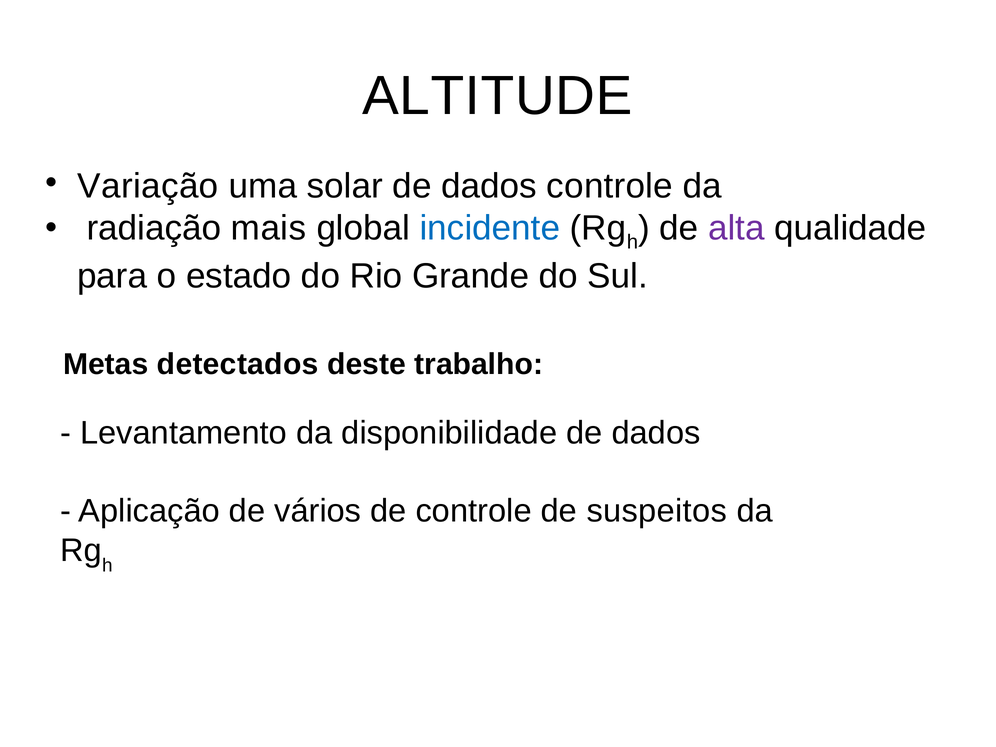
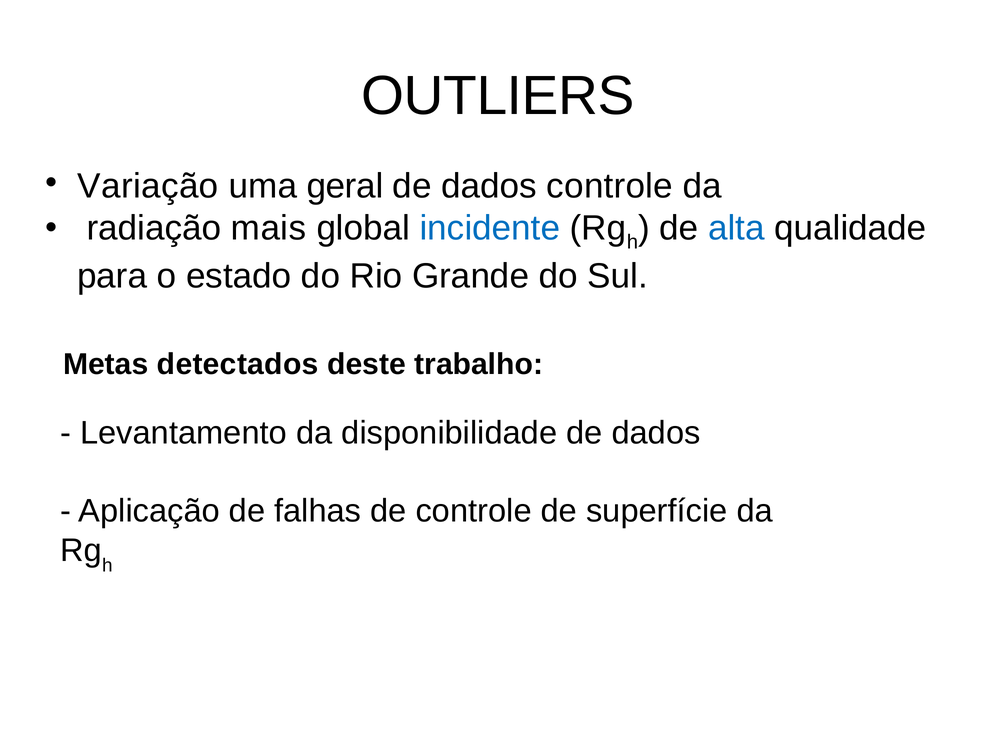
ALTITUDE: ALTITUDE -> OUTLIERS (498, 96)
solar: solar -> geral (345, 186)
alta colour: purple -> blue (736, 228)
vários: vários -> falhas (318, 511)
suspeitos: suspeitos -> superfície (657, 511)
